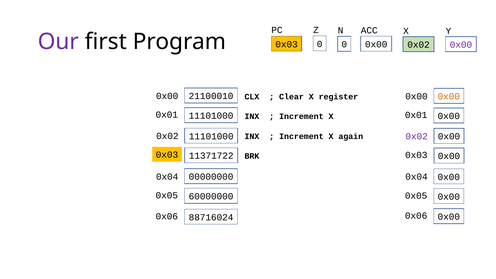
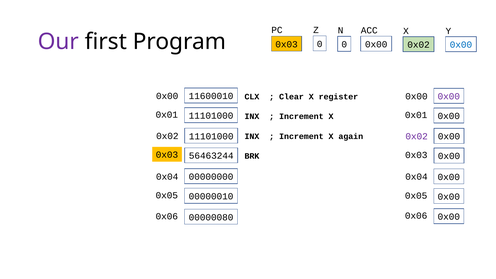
0x00 colour: purple -> blue (461, 45)
21100010: 21100010 -> 11600010 (211, 96)
0x00 colour: orange -> purple (449, 96)
11371722: 11371722 -> 56463244 (211, 156)
60000000: 60000000 -> 00000010 (211, 196)
88716024: 88716024 -> 00000080 (211, 217)
